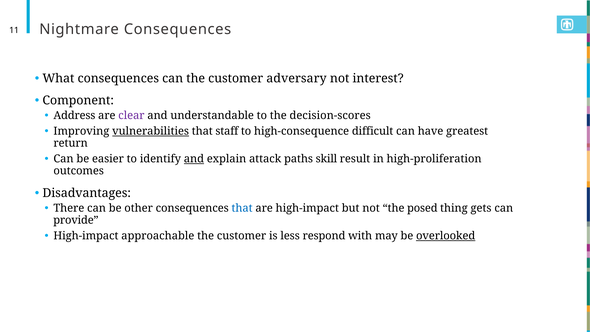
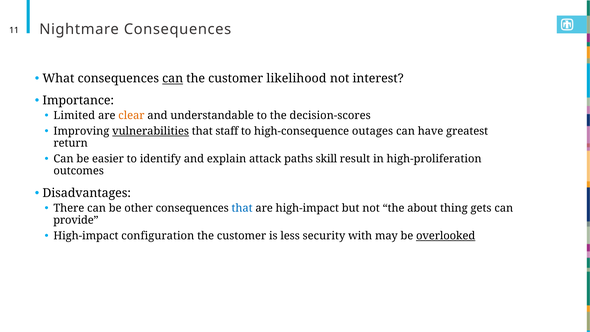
can underline: none -> present (173, 79)
adversary: adversary -> likelihood (296, 79)
Component: Component -> Importance (78, 100)
Address: Address -> Limited (74, 116)
clear colour: purple -> orange (131, 116)
difficult: difficult -> outages (373, 131)
and underline: present -> none (194, 159)
posed: posed -> about (422, 208)
approachable: approachable -> configuration (158, 236)
respond: respond -> security (324, 236)
